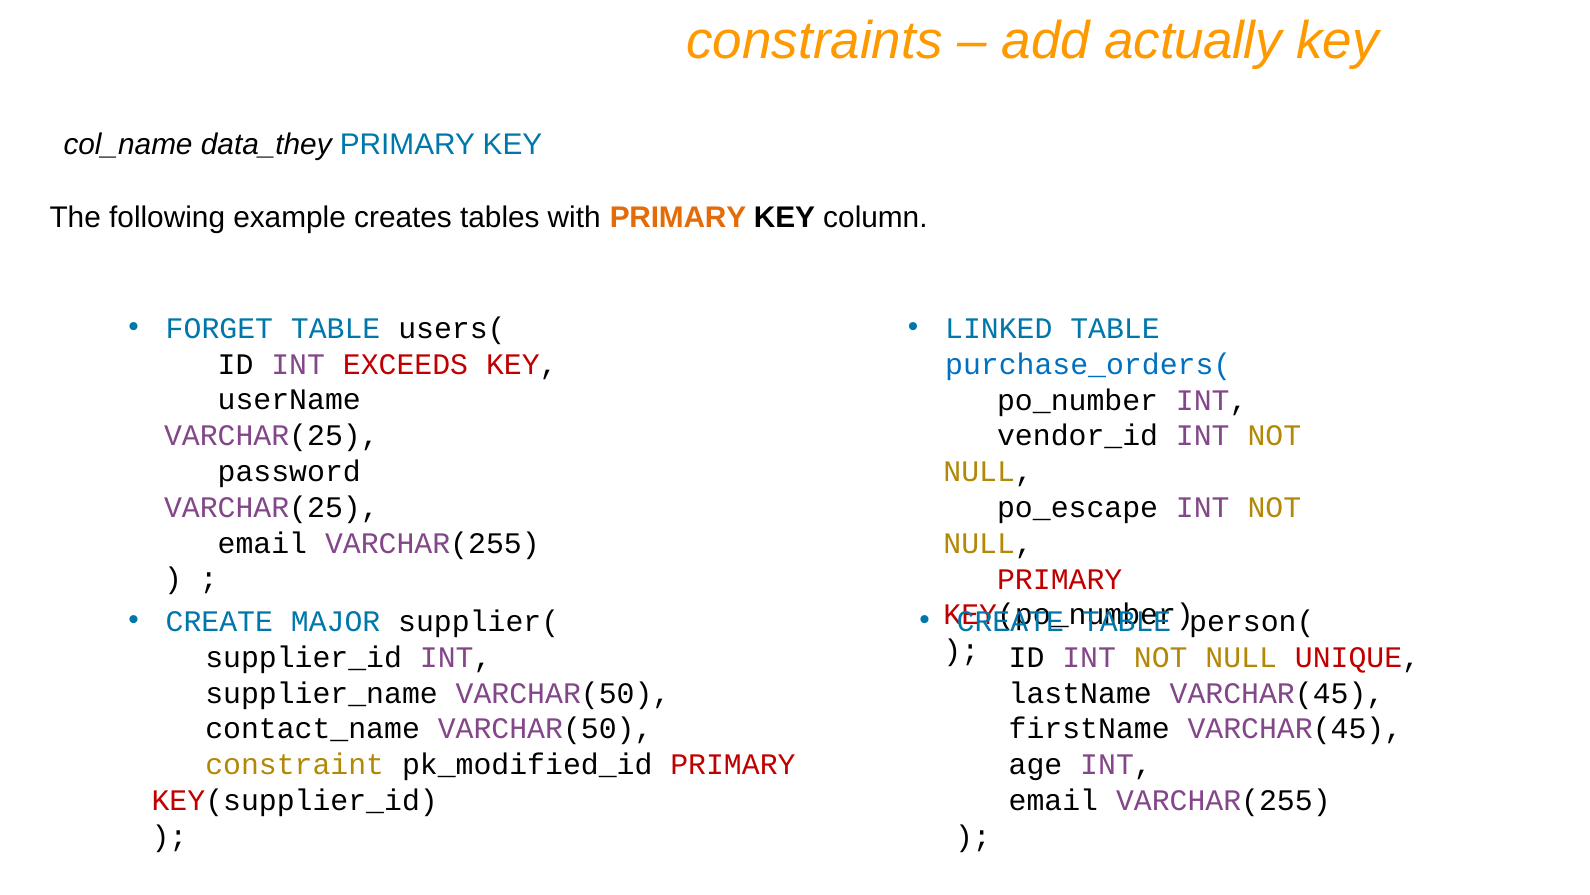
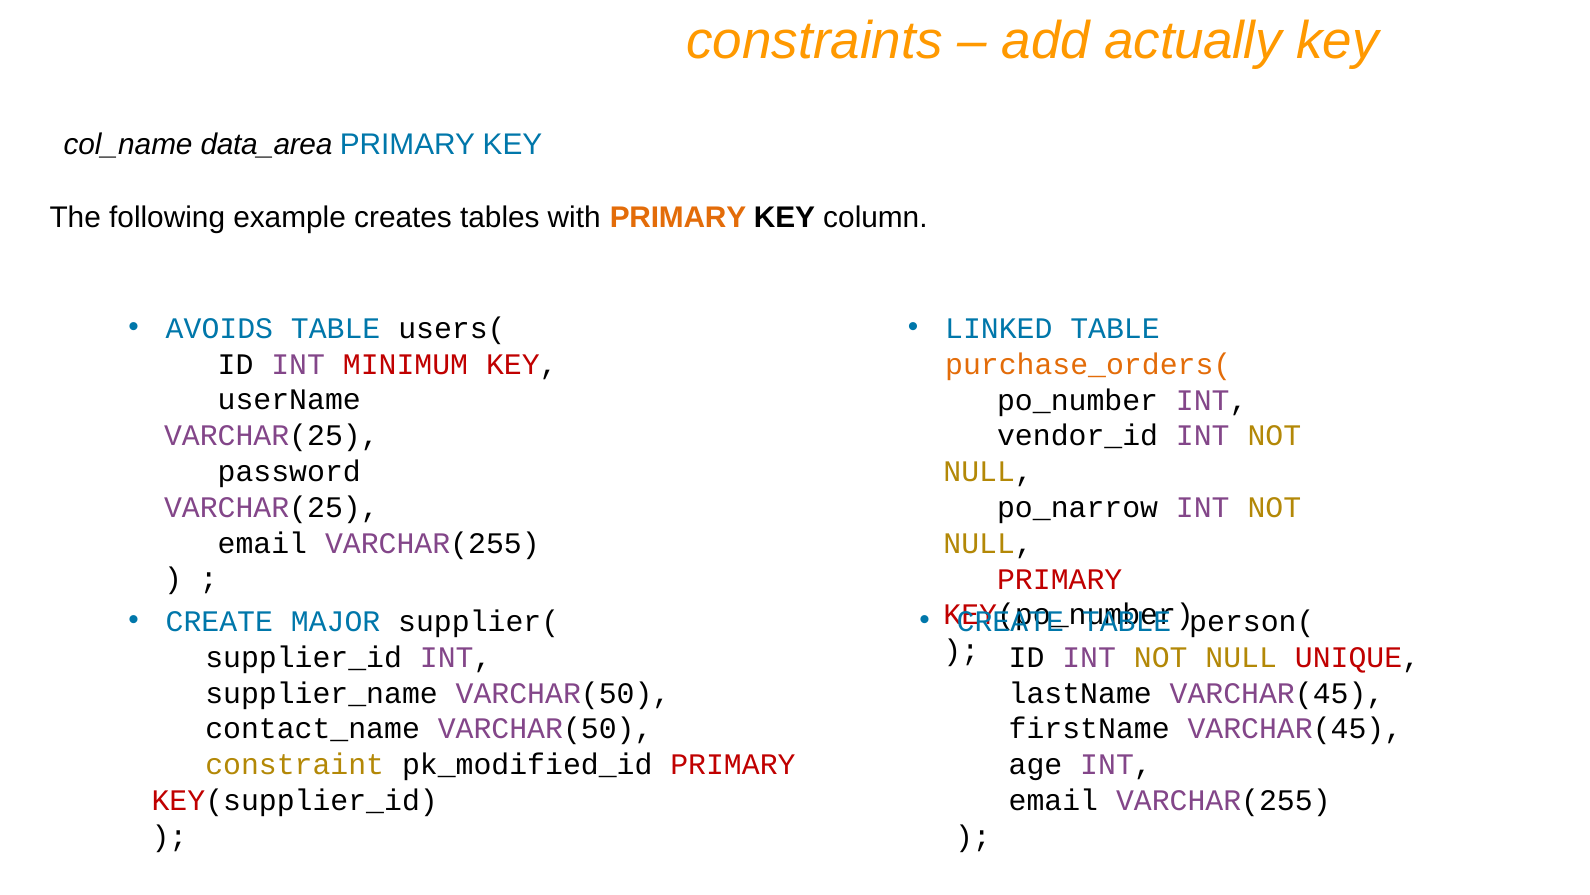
data_they: data_they -> data_area (266, 144)
FORGET: FORGET -> AVOIDS (219, 328)
EXCEEDS: EXCEEDS -> MINIMUM (406, 364)
purchase_orders( colour: blue -> orange (1088, 364)
po_escape: po_escape -> po_narrow (1078, 507)
